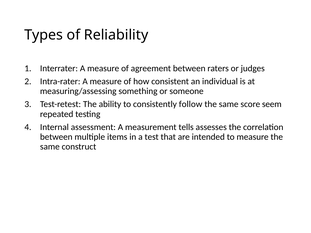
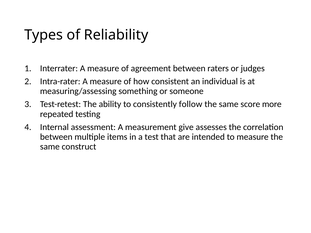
seem: seem -> more (272, 104)
tells: tells -> give (186, 127)
